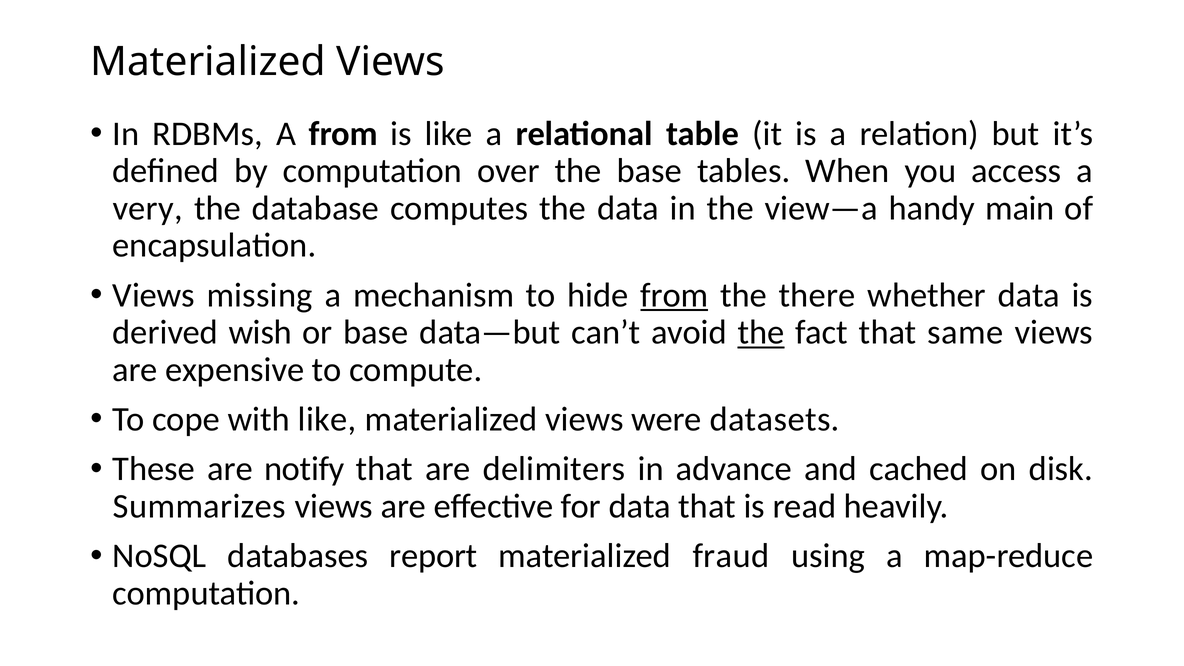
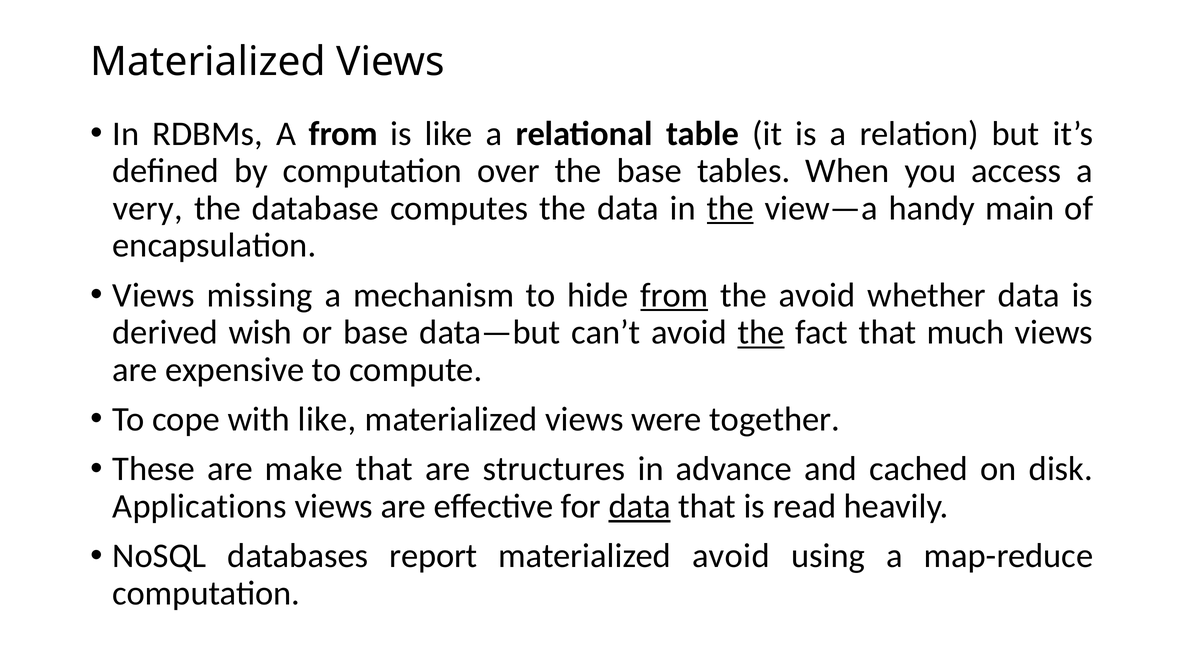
the underline: none -> present (730, 208)
the there: there -> avoid (817, 295)
same: same -> much (966, 333)
datasets: datasets -> together (775, 419)
notify: notify -> make (304, 469)
delimiters: delimiters -> structures (554, 469)
Summarizes: Summarizes -> Applications (200, 506)
data underline: none -> present (640, 506)
materialized fraud: fraud -> avoid (731, 556)
